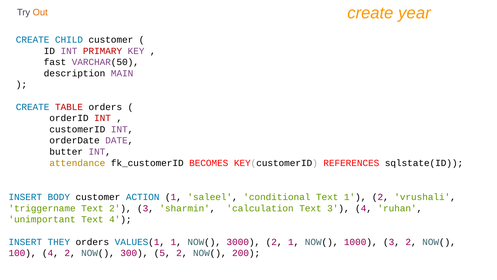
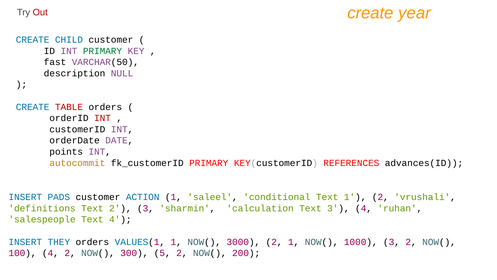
Out colour: orange -> red (40, 12)
PRIMARY colour: red -> green (103, 51)
MAIN: MAIN -> NULL (122, 73)
butter: butter -> points (66, 152)
attendance: attendance -> autocommit (77, 163)
fk_customerID BECOMES: BECOMES -> PRIMARY (209, 163)
sqlstate(ID: sqlstate(ID -> advances(ID (424, 163)
BODY: BODY -> PADS (59, 197)
triggername: triggername -> definitions (42, 208)
unimportant: unimportant -> salespeople (42, 219)
